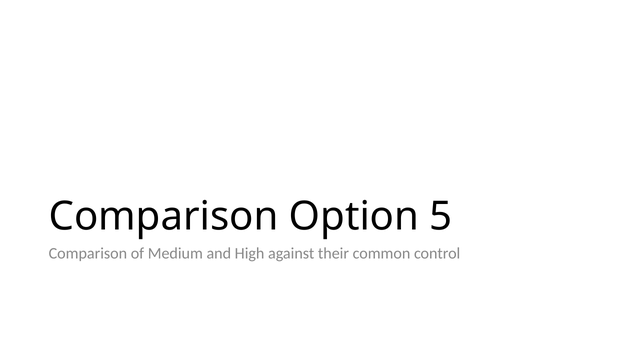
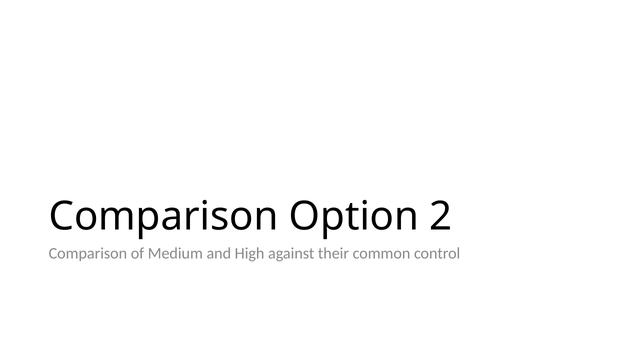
5: 5 -> 2 (441, 216)
